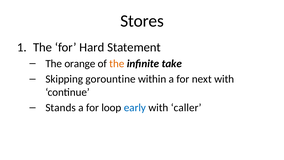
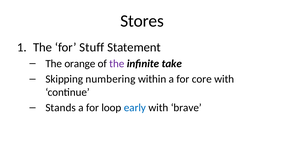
Hard: Hard -> Stuff (92, 47)
the colour: orange -> purple (117, 63)
gorountine: gorountine -> numbering (111, 79)
next: next -> core (202, 79)
caller: caller -> brave (186, 108)
